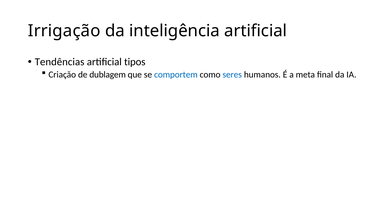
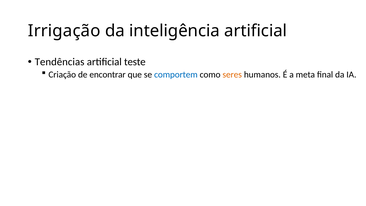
tipos: tipos -> teste (135, 62)
dublagem: dublagem -> encontrar (108, 74)
seres colour: blue -> orange (232, 74)
